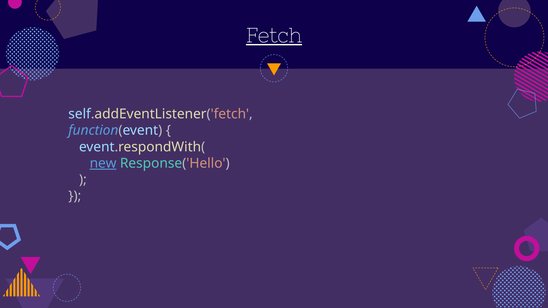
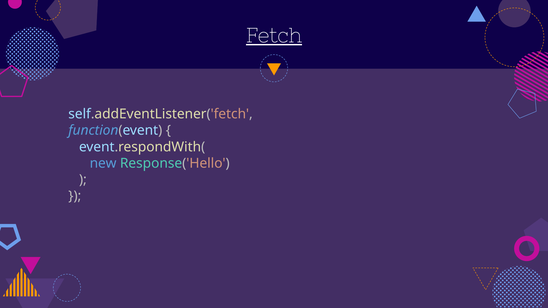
new underline: present -> none (103, 163)
